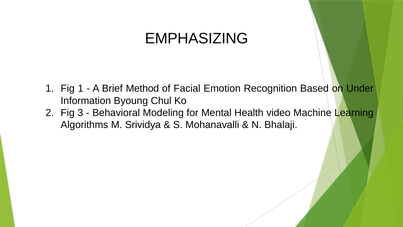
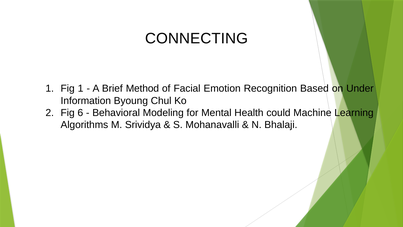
EMPHASIZING: EMPHASIZING -> CONNECTING (196, 39)
3: 3 -> 6 (80, 113)
video: video -> could (278, 113)
